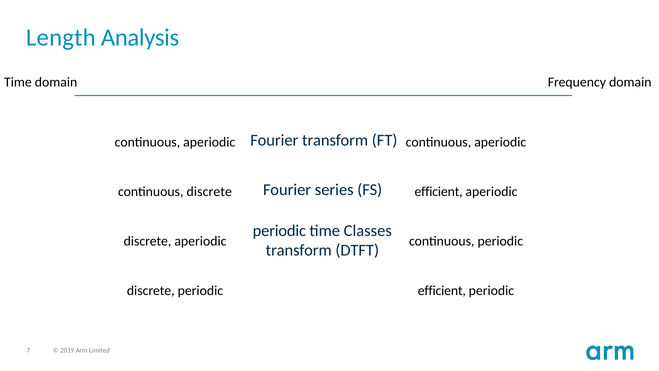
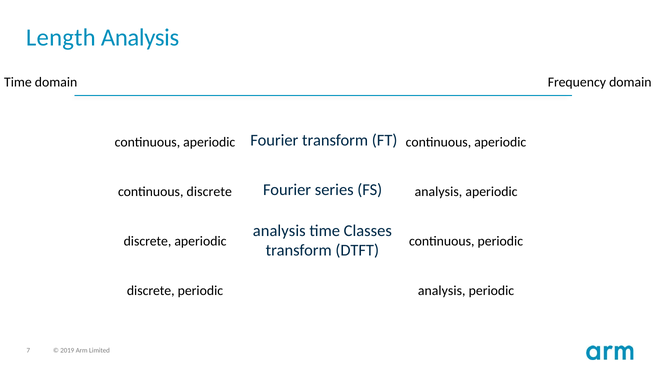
efficient: efficient -> analysis (438, 192)
periodic: periodic -> analysis (279, 230)
efficient: efficient -> analysis (442, 290)
